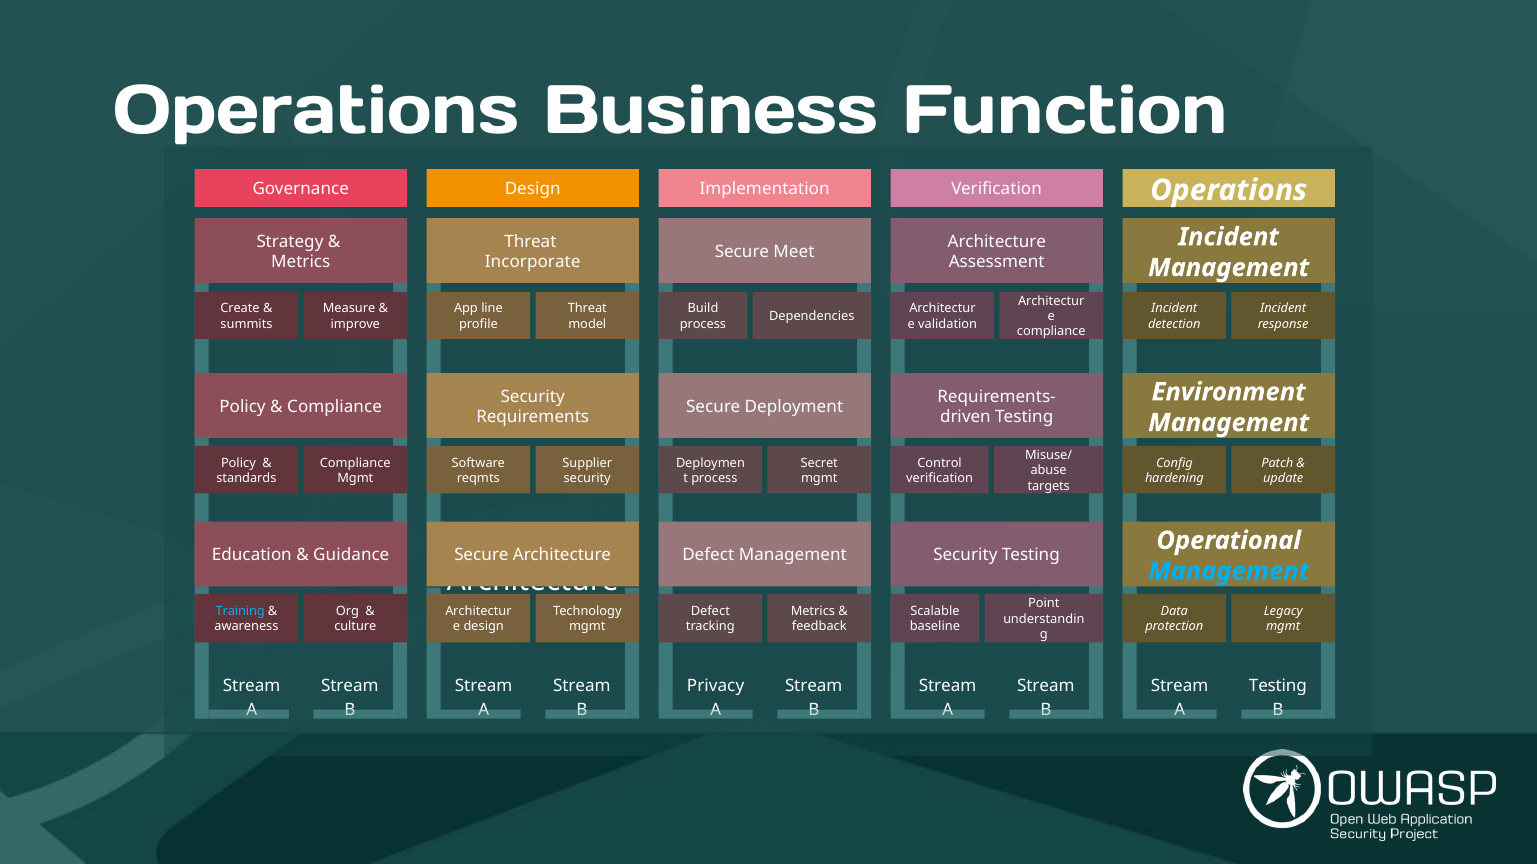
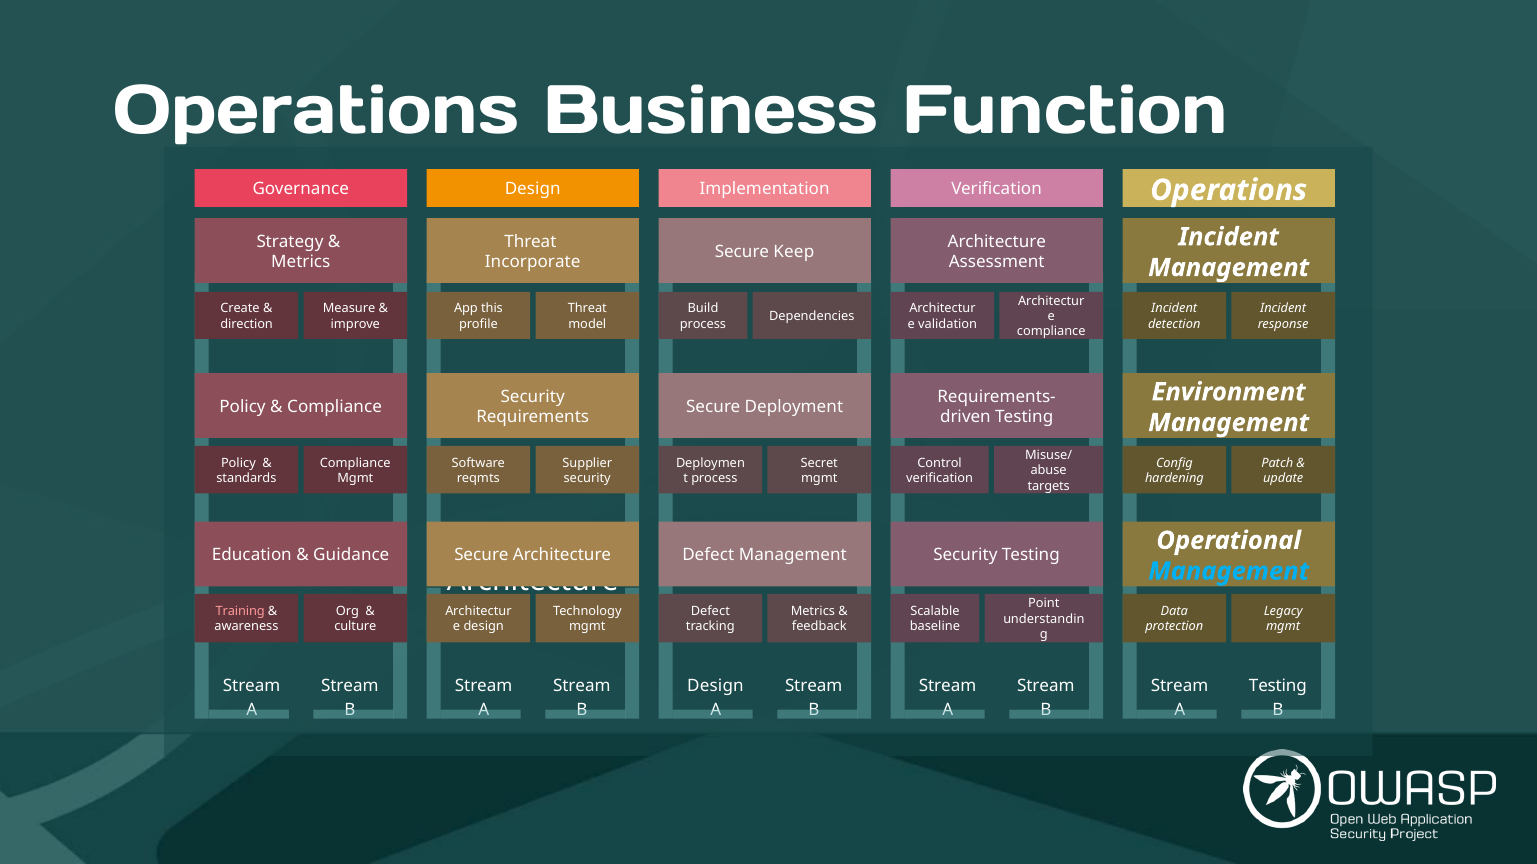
Meet: Meet -> Keep (794, 252)
line: line -> this (492, 309)
summits: summits -> direction (247, 324)
Training colour: light blue -> pink (240, 612)
Privacy: Privacy -> Design (715, 687)
